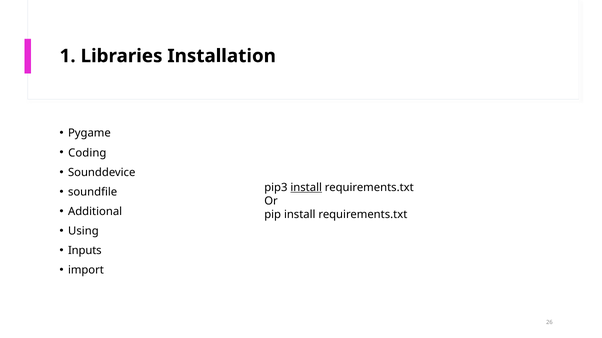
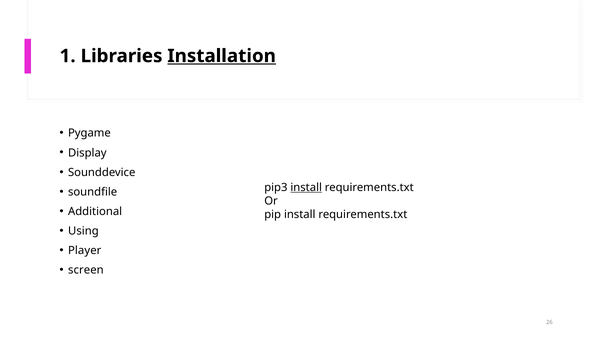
Installation underline: none -> present (222, 56)
Coding: Coding -> Display (87, 153)
Inputs: Inputs -> Player (85, 251)
import: import -> screen (86, 271)
